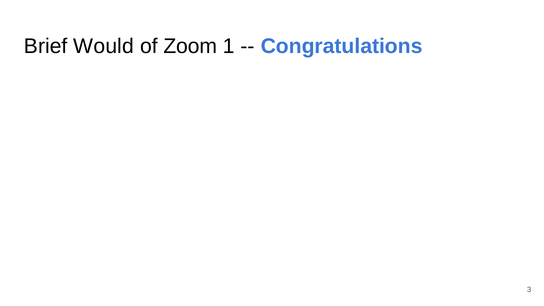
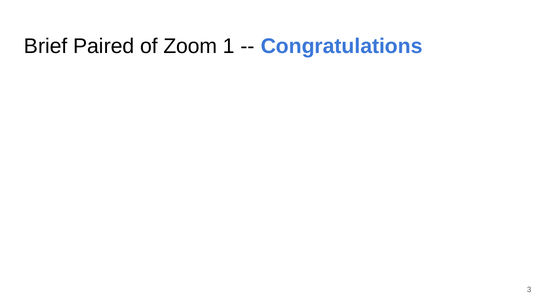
Would: Would -> Paired (104, 46)
